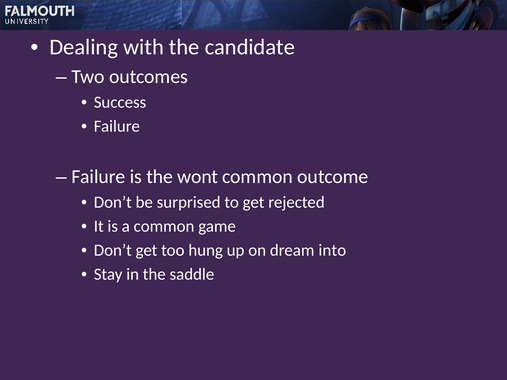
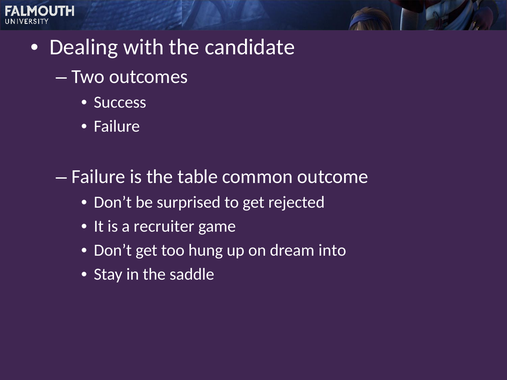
wont: wont -> table (198, 177)
a common: common -> recruiter (164, 226)
